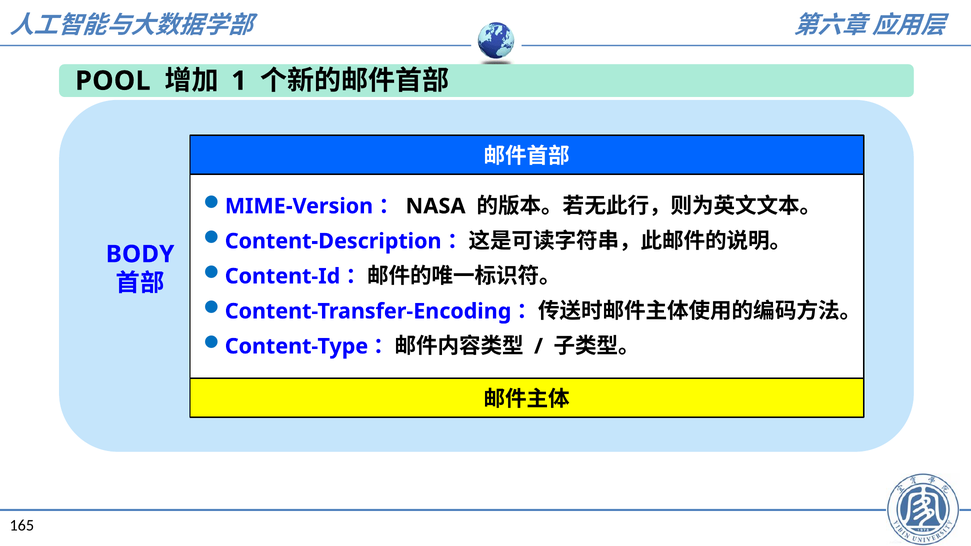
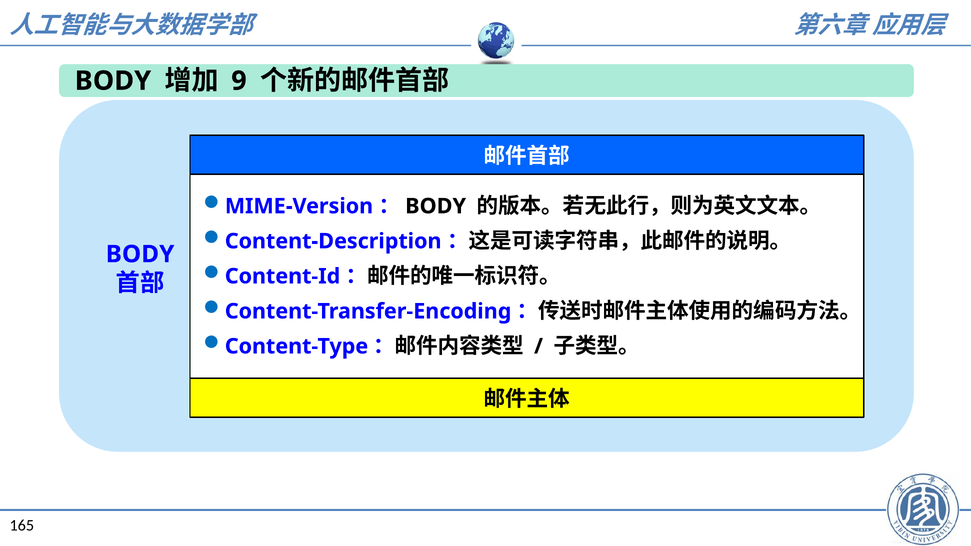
POOL: POOL -> BODY (113, 81)
1: 1 -> 9 (239, 81)
NASA: NASA -> BODY (436, 206)
